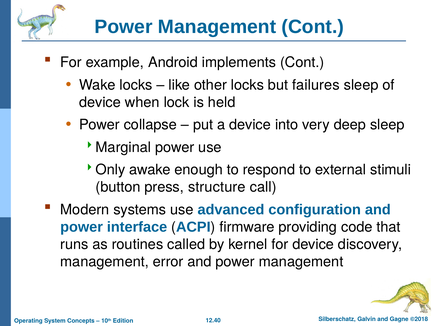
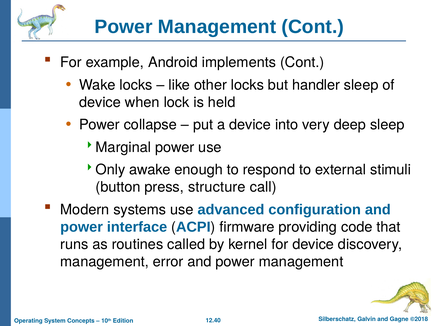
failures: failures -> handler (316, 85)
